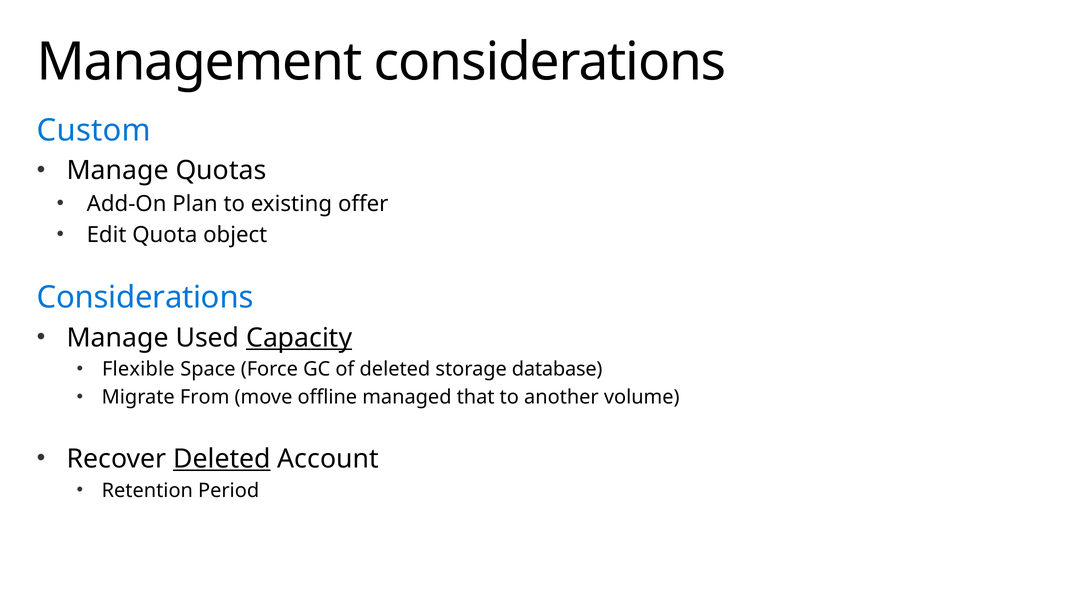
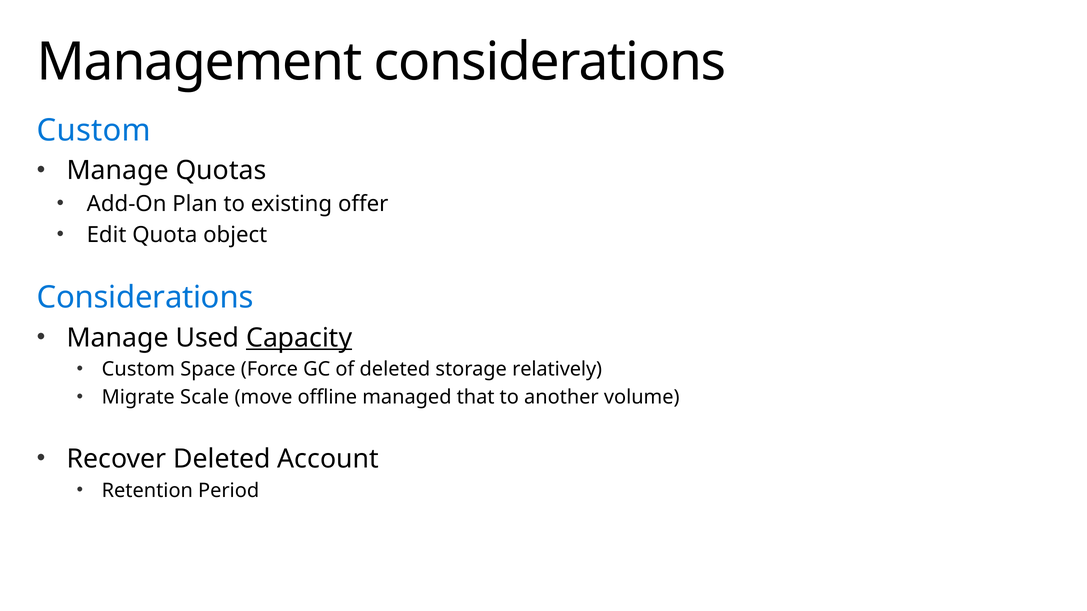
Flexible: Flexible -> Custom (138, 369)
database: database -> relatively (557, 369)
From: From -> Scale (205, 397)
Deleted underline: present -> none (222, 459)
